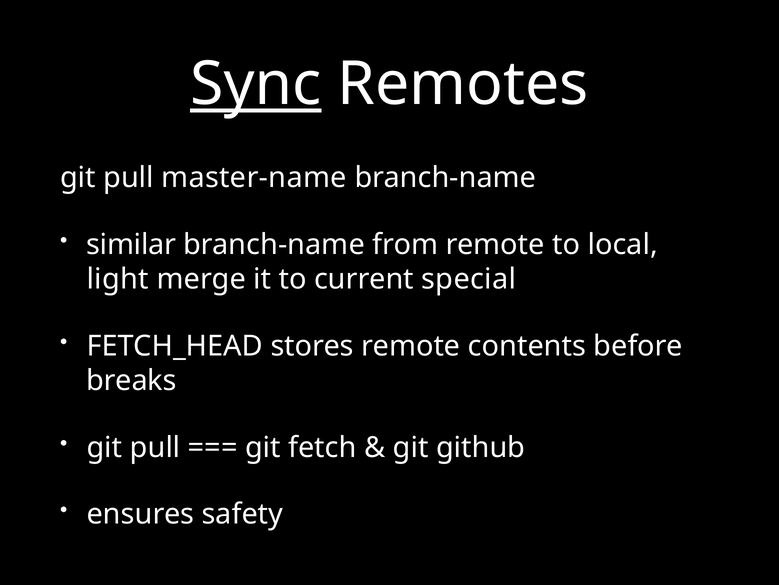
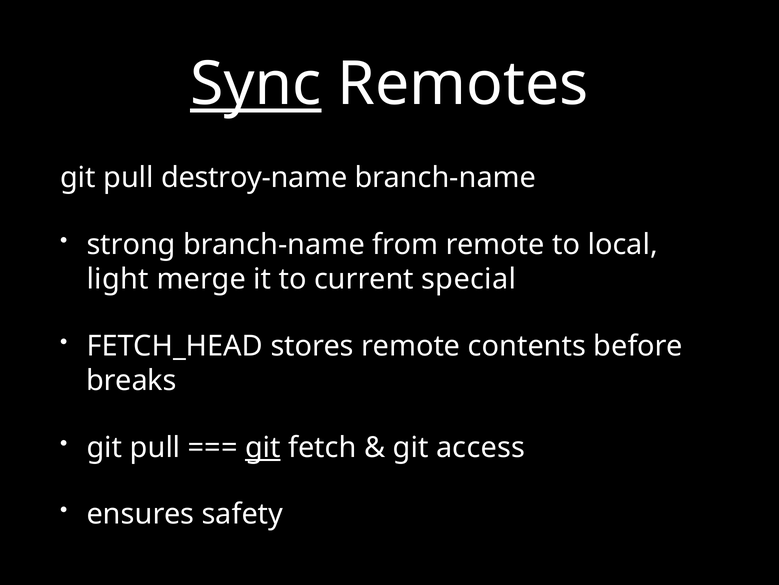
master-name: master-name -> destroy-name (254, 178)
similar: similar -> strong (131, 244)
git underline: none -> present (263, 447)
github: github -> access (481, 447)
